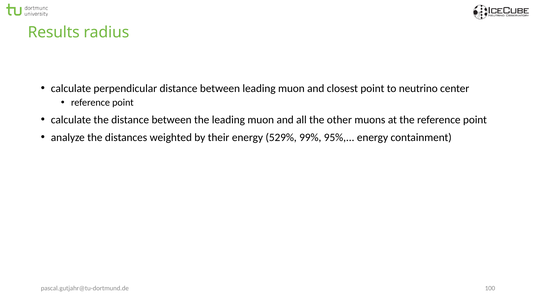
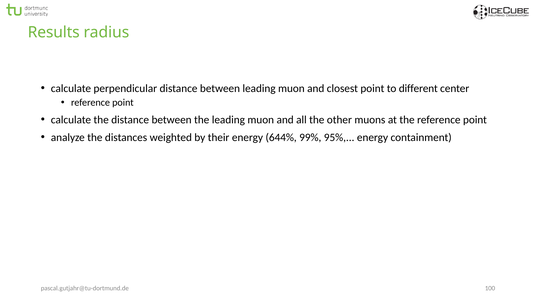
neutrino: neutrino -> different (418, 88)
529%: 529% -> 644% (281, 137)
